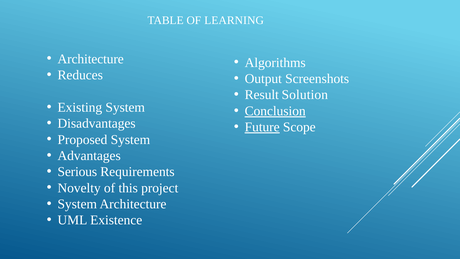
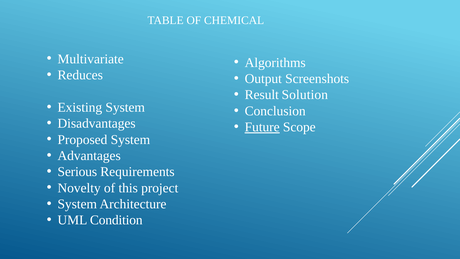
LEARNING: LEARNING -> CHEMICAL (234, 20)
Architecture: Architecture -> Multivariate (91, 59)
Conclusion underline: present -> none (275, 111)
Existence: Existence -> Condition (116, 220)
